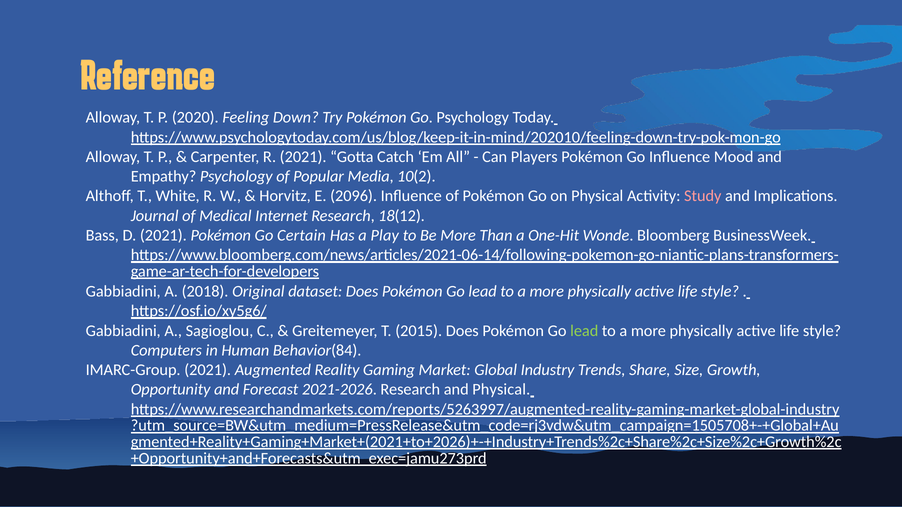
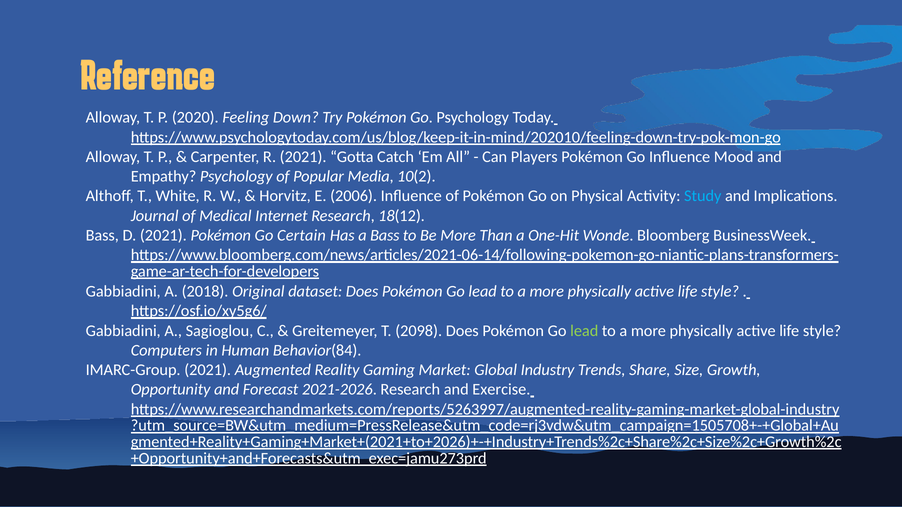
2096: 2096 -> 2006 (354, 196)
Study colour: pink -> light blue (703, 196)
a Play: Play -> Bass (385, 235)
2015: 2015 -> 2098 (419, 331)
and Physical: Physical -> Exercise (501, 390)
